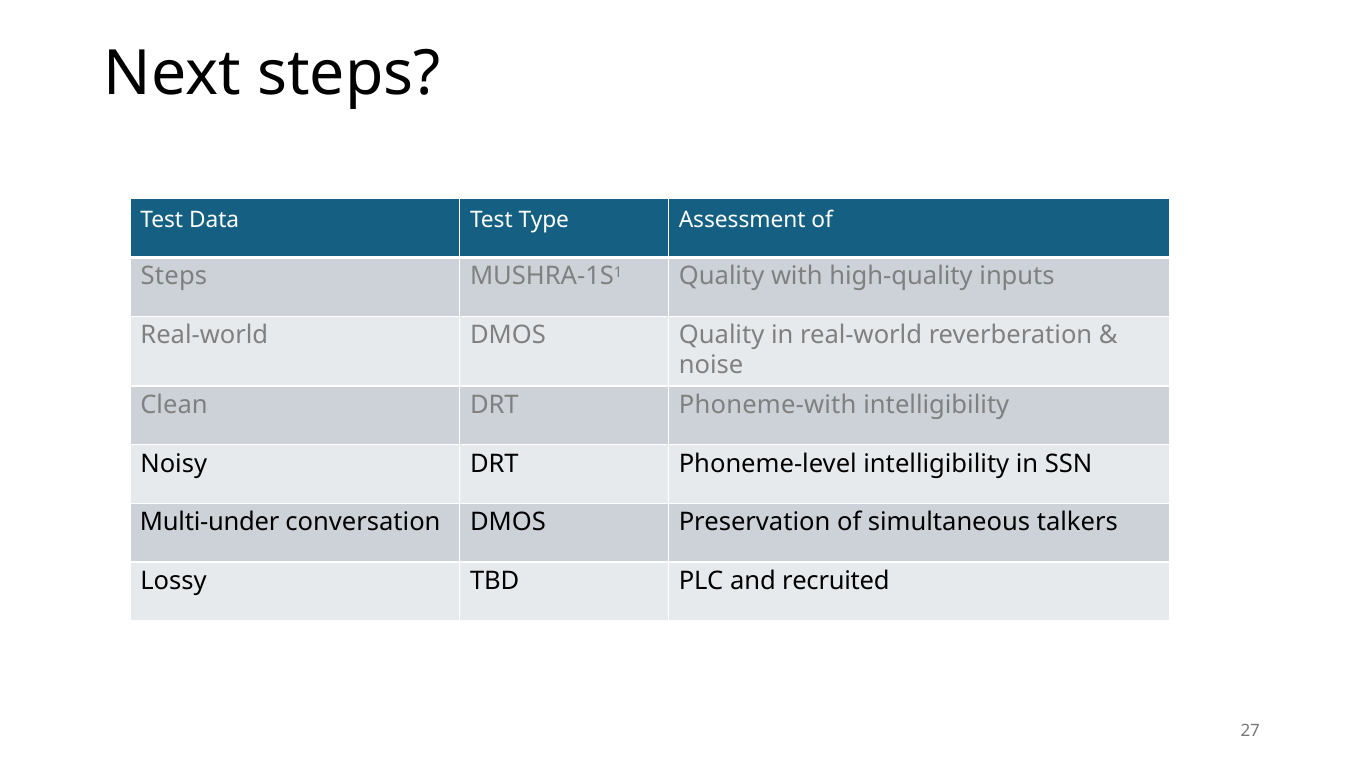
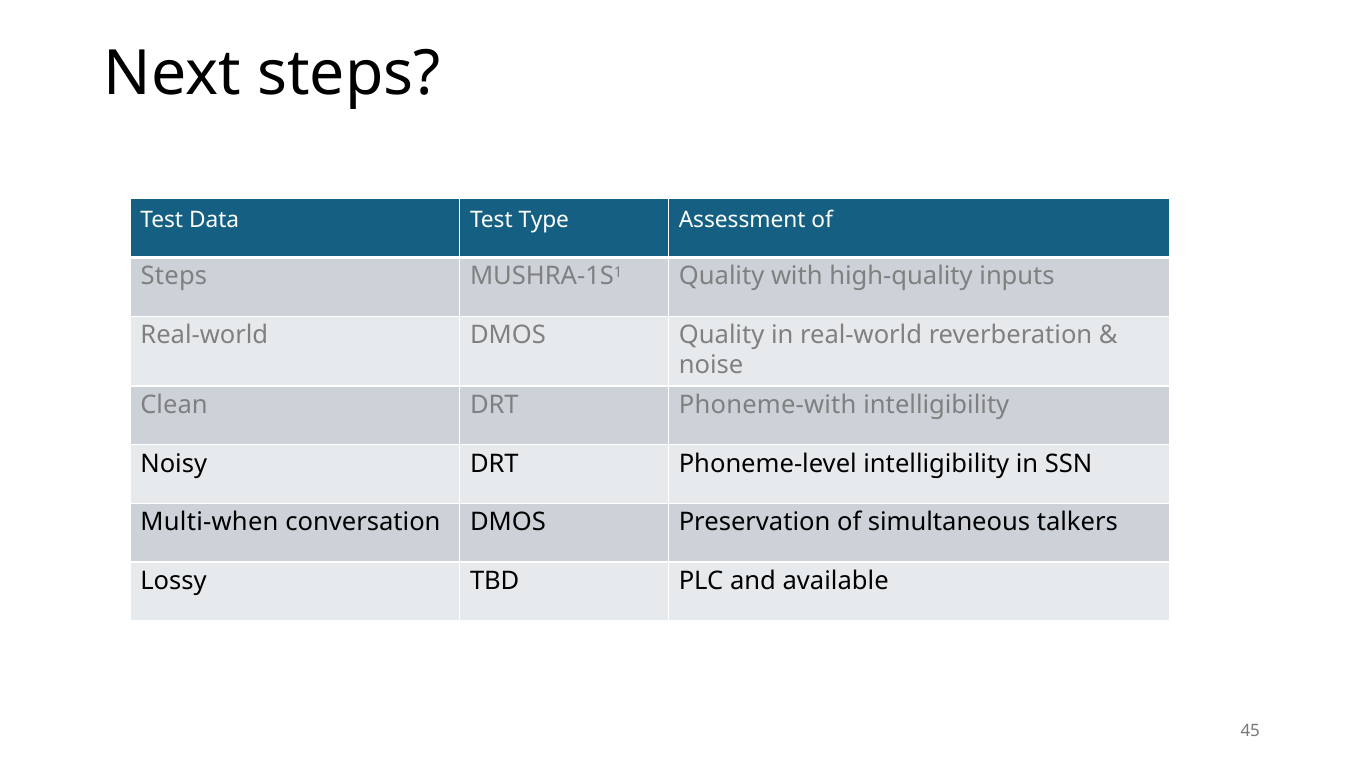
Multi-under: Multi-under -> Multi-when (209, 522)
recruited: recruited -> available (836, 581)
27: 27 -> 45 (1250, 731)
